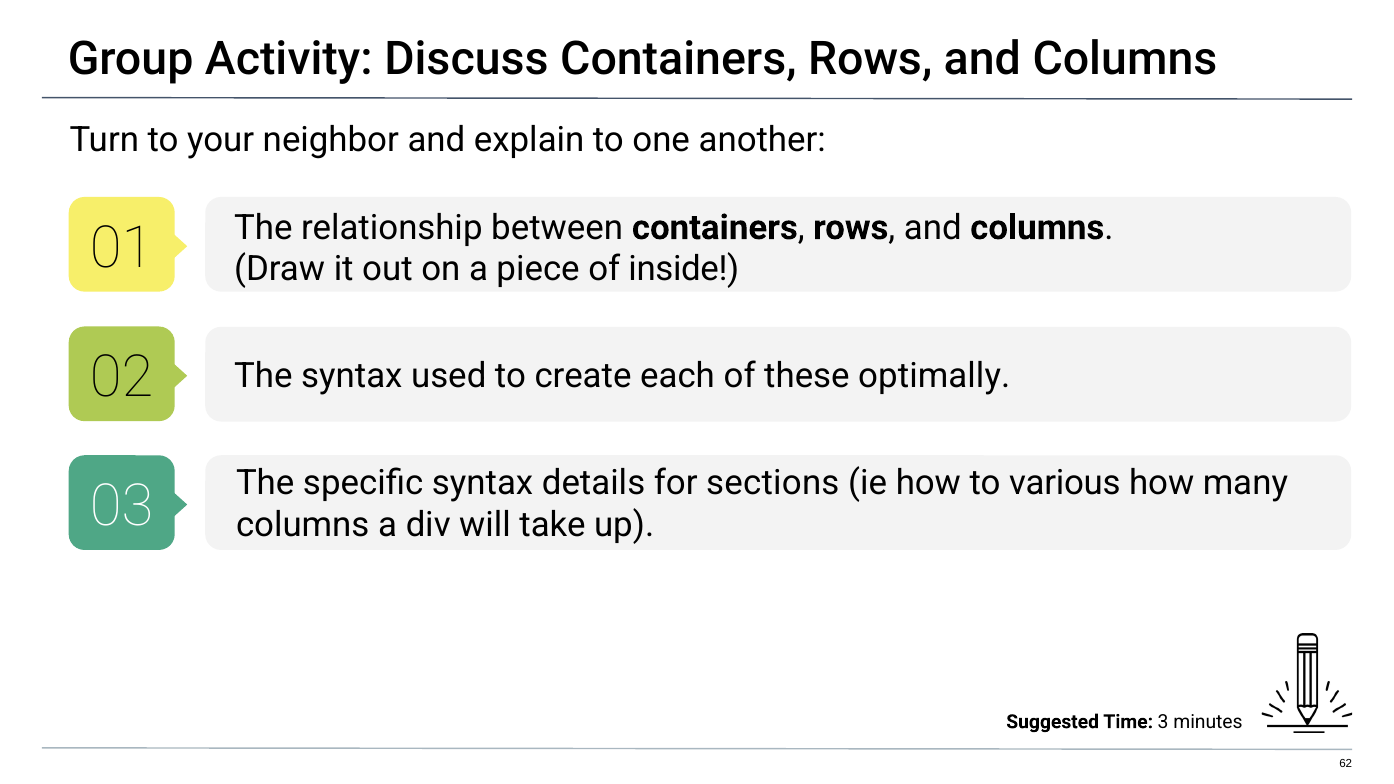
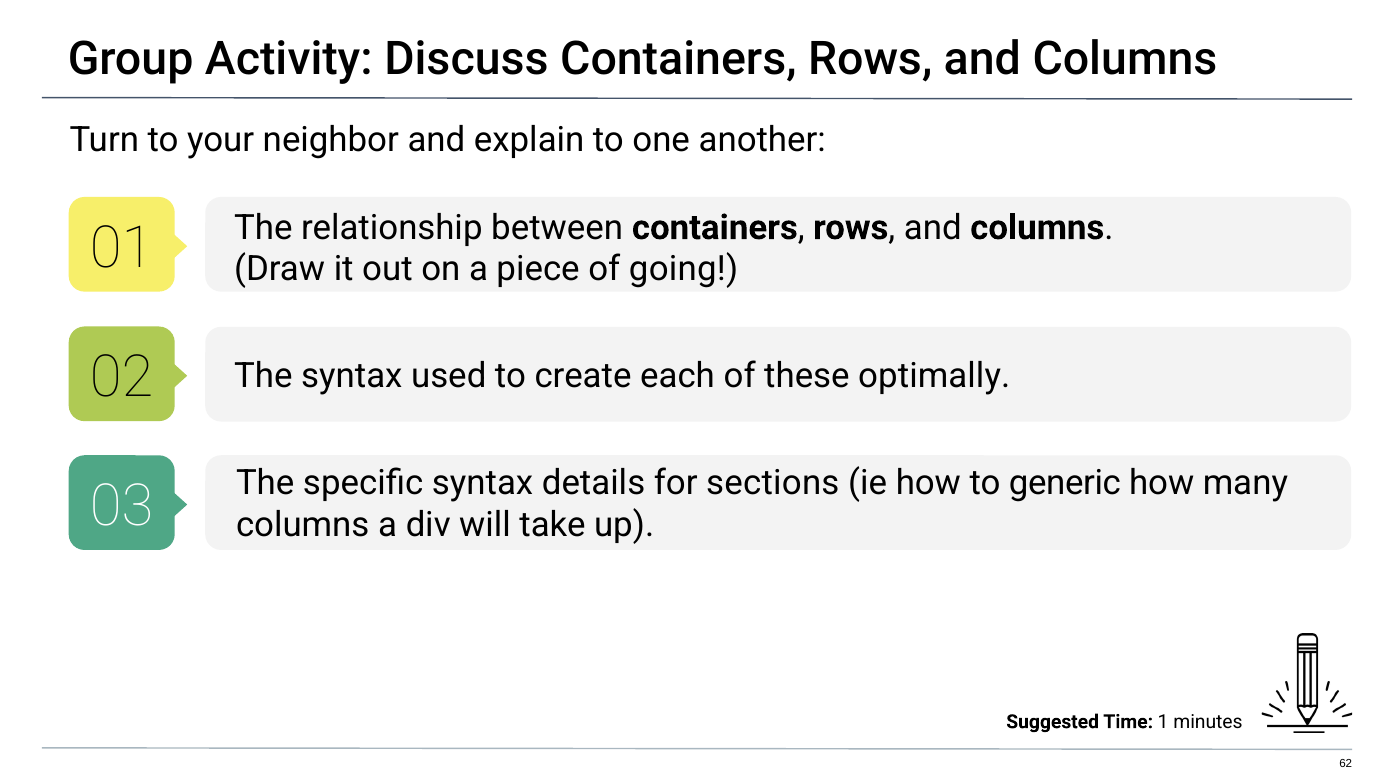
inside: inside -> going (684, 269)
various: various -> generic (1065, 484)
3: 3 -> 1 (1163, 722)
